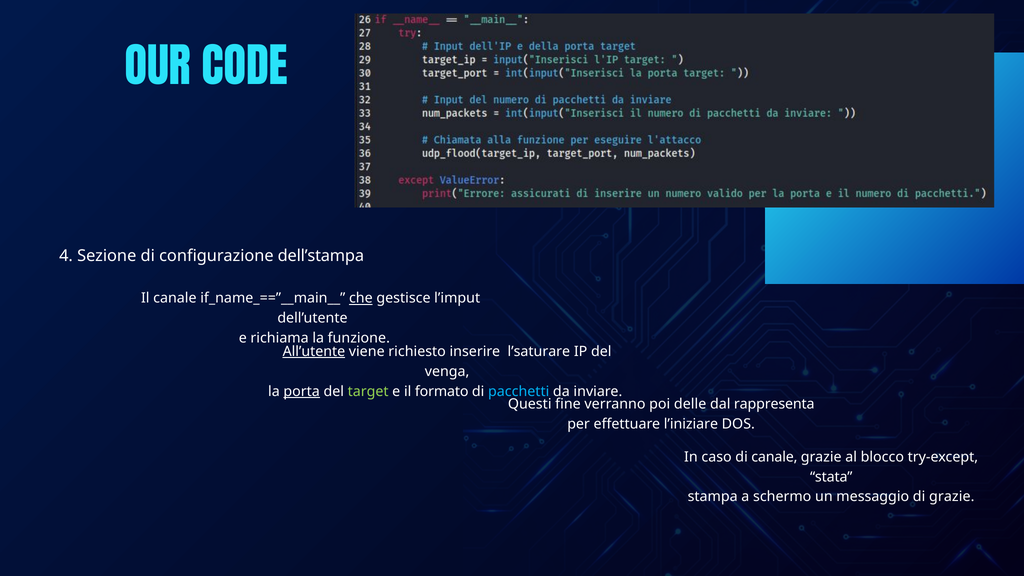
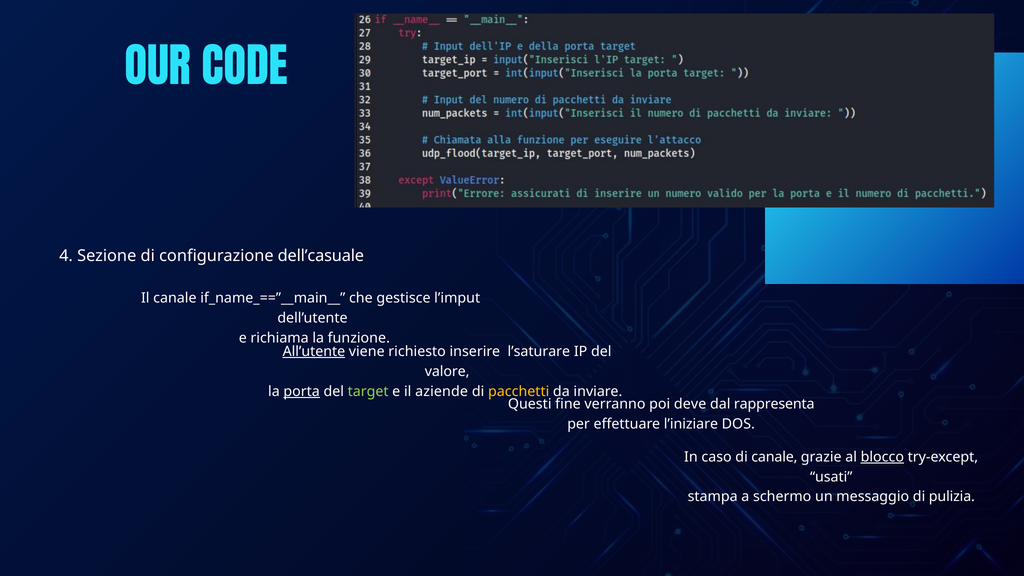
dell’stampa: dell’stampa -> dell’casuale (321, 256)
che underline: present -> none (361, 298)
venga: venga -> valore (447, 371)
formato: formato -> aziende (442, 391)
pacchetti colour: light blue -> yellow (519, 391)
delle: delle -> deve (690, 404)
blocco underline: none -> present (882, 457)
stata: stata -> usati (831, 477)
di grazie: grazie -> pulizia (952, 497)
